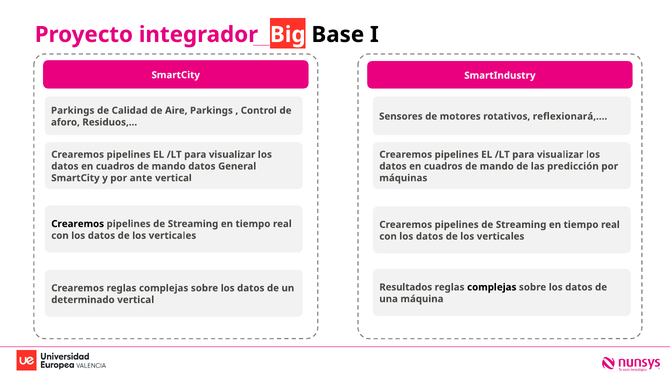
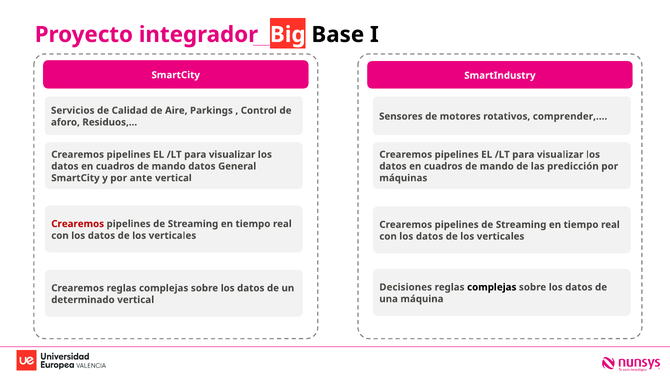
Parkings: Parkings -> Servicios (73, 110)
reflexionará,…: reflexionará,… -> comprender,… (570, 116)
Crearemos colour: black -> red (78, 224)
Resultados: Resultados -> Decisiones (406, 287)
